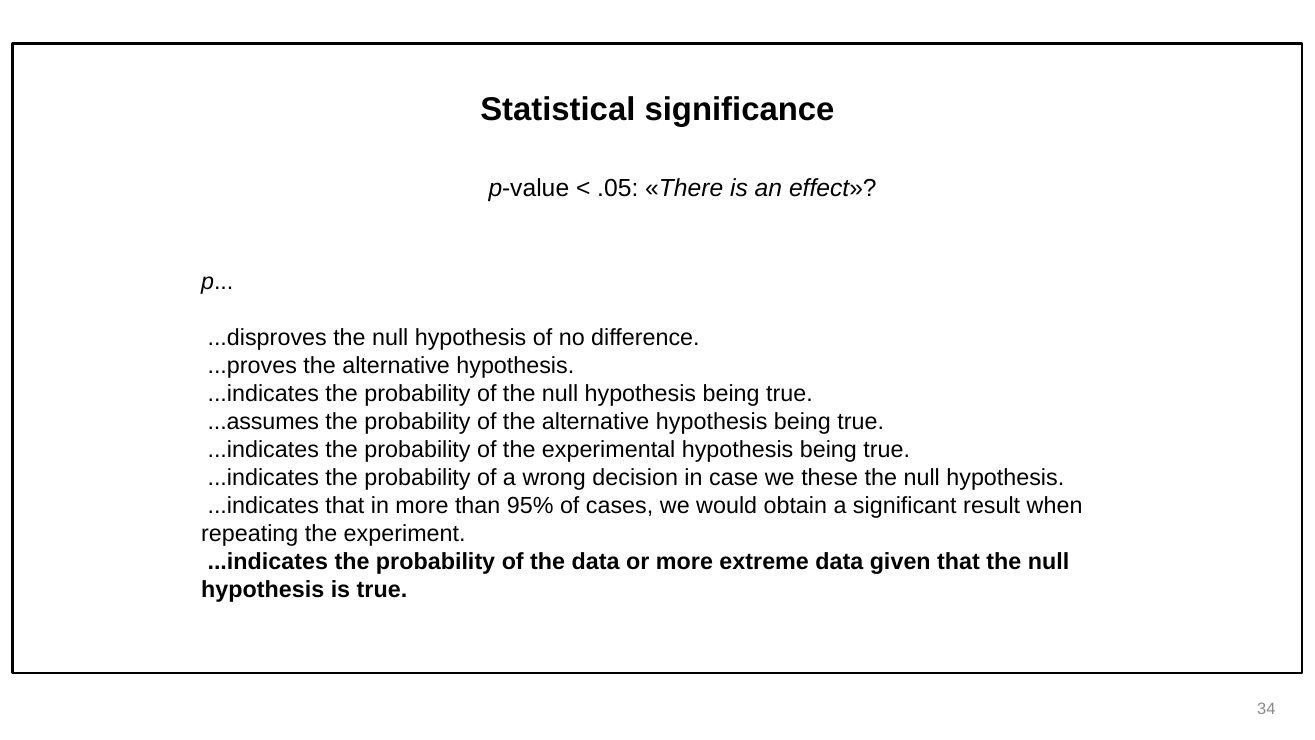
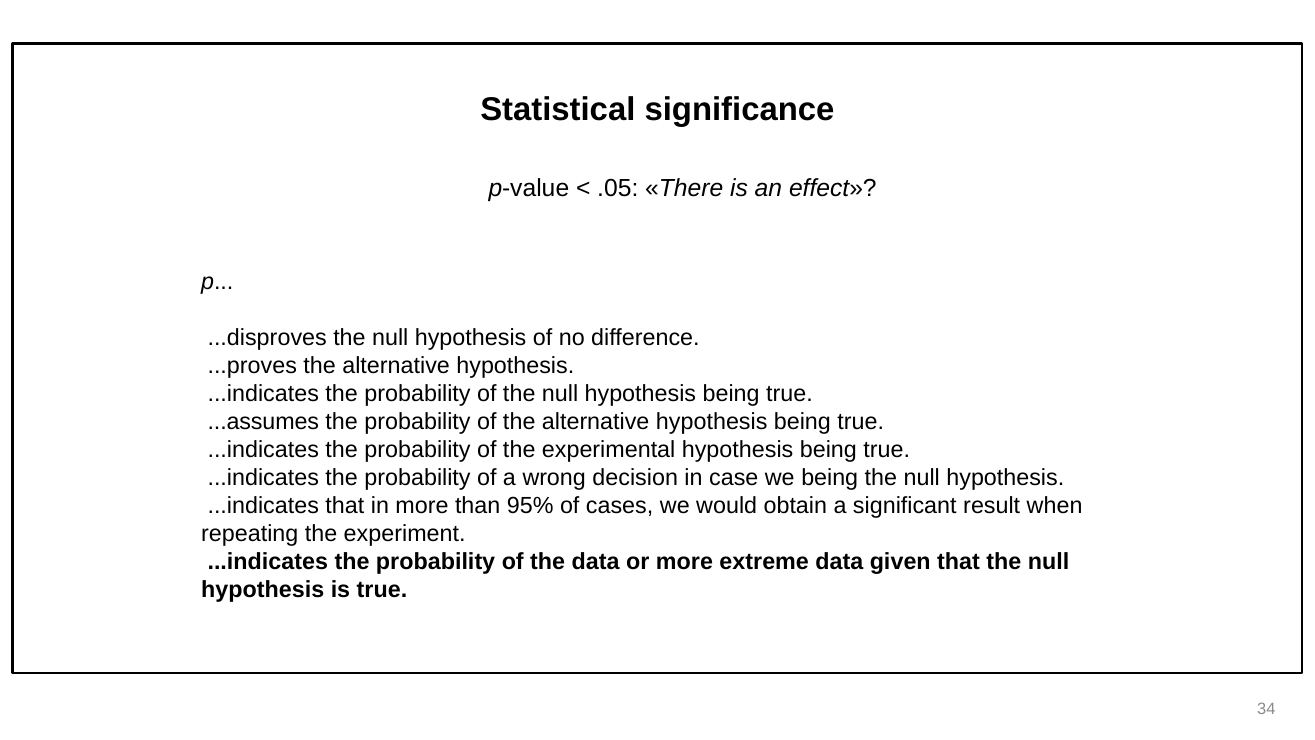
we these: these -> being (830, 477)
